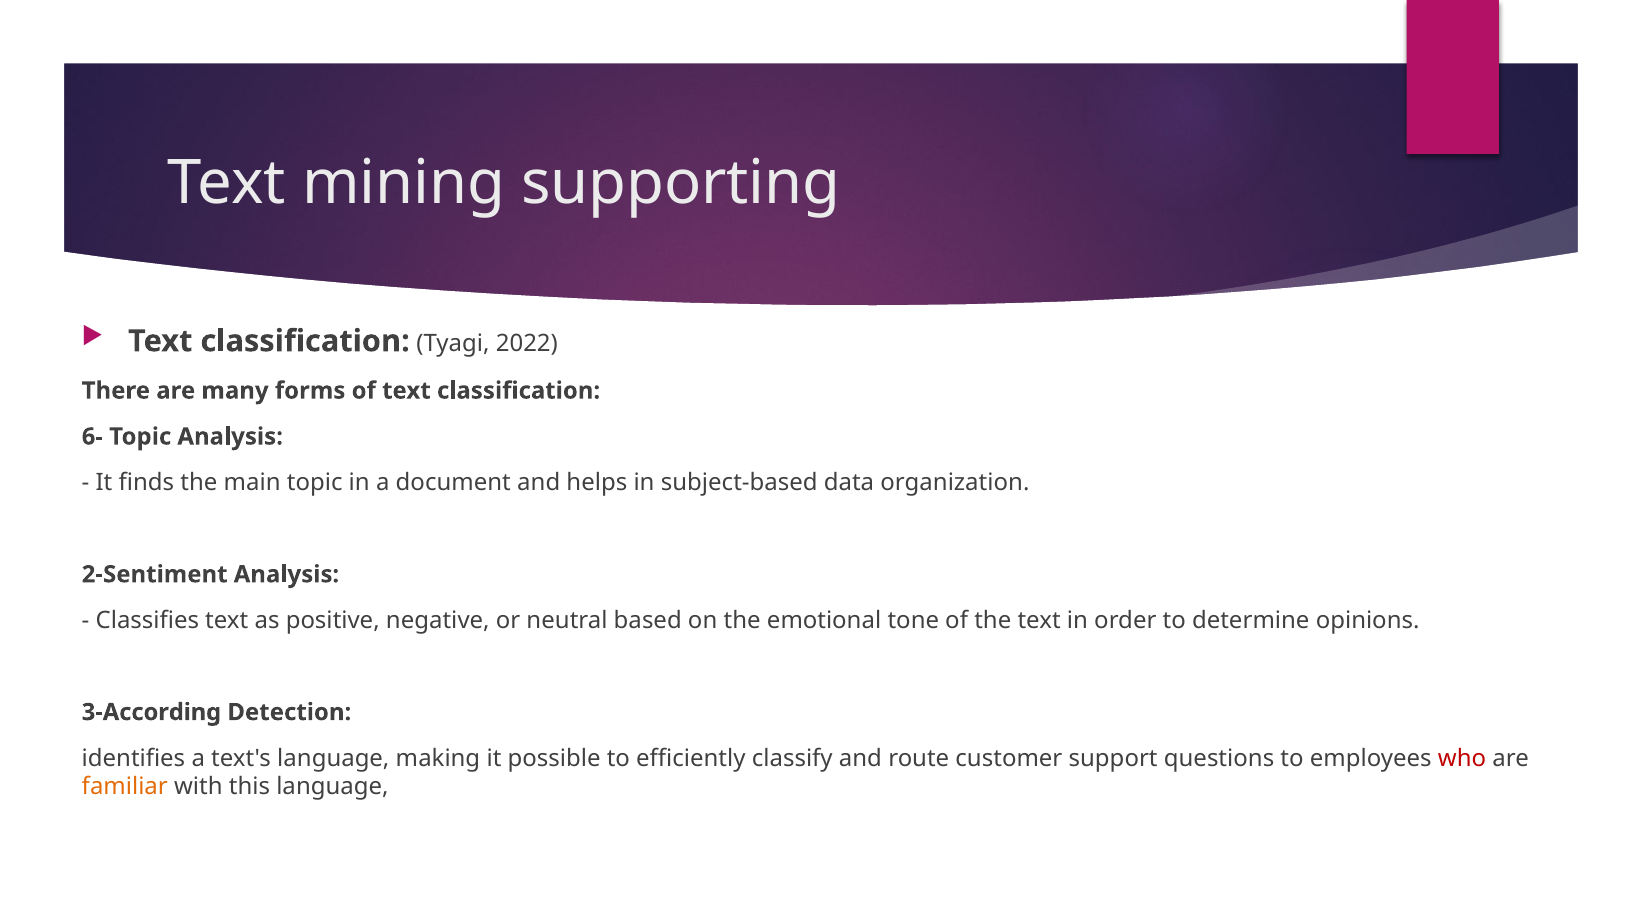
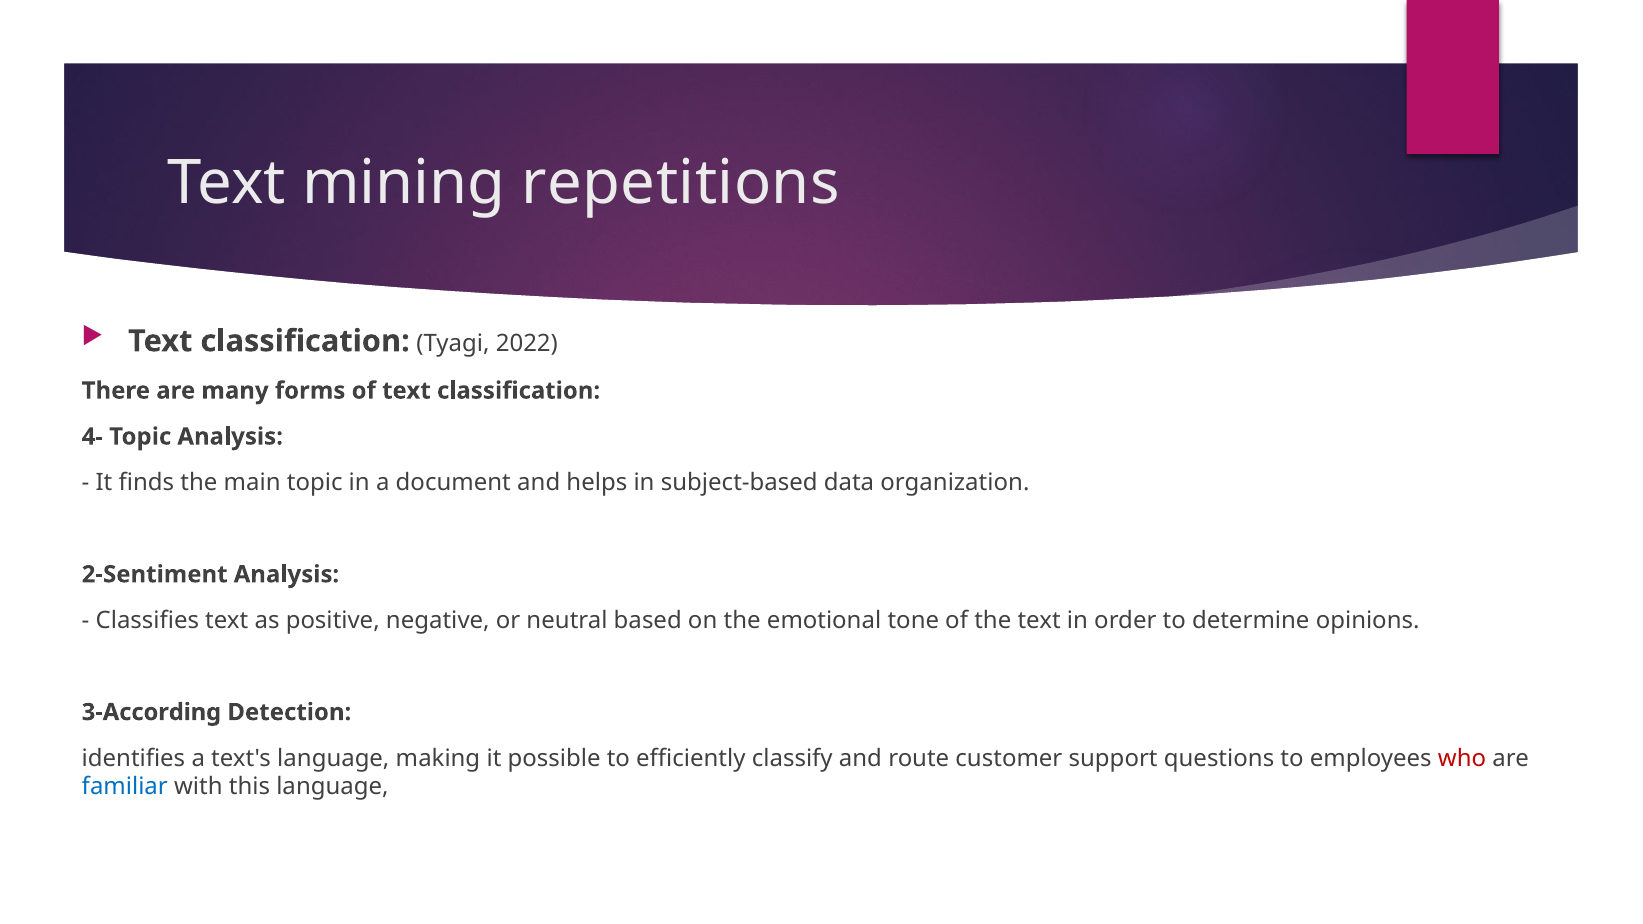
supporting: supporting -> repetitions (681, 183)
6-: 6- -> 4- (92, 437)
familiar colour: orange -> blue (125, 787)
